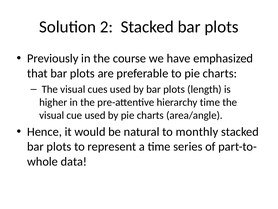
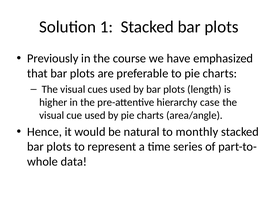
2: 2 -> 1 (106, 27)
hierarchy time: time -> case (210, 102)
